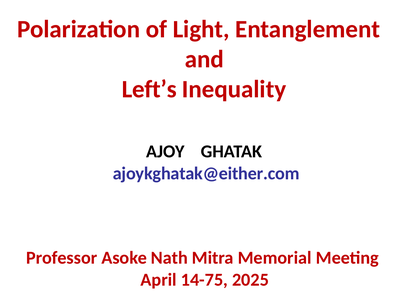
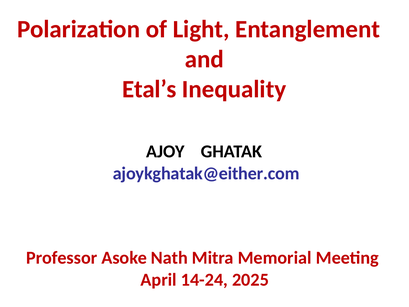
Left’s: Left’s -> Etal’s (149, 89)
14-75: 14-75 -> 14-24 (204, 280)
